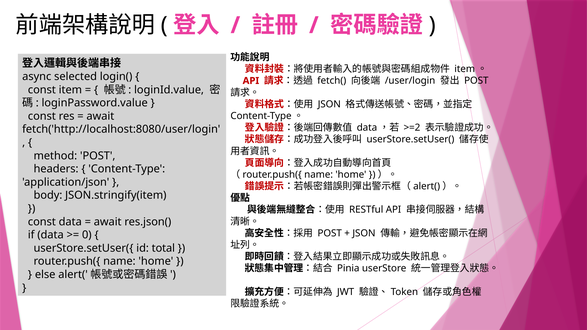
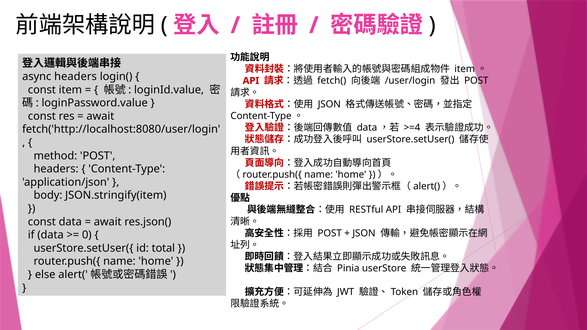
async selected: selected -> headers (76, 77)
>=2: >=2 -> >=4 (412, 128)
